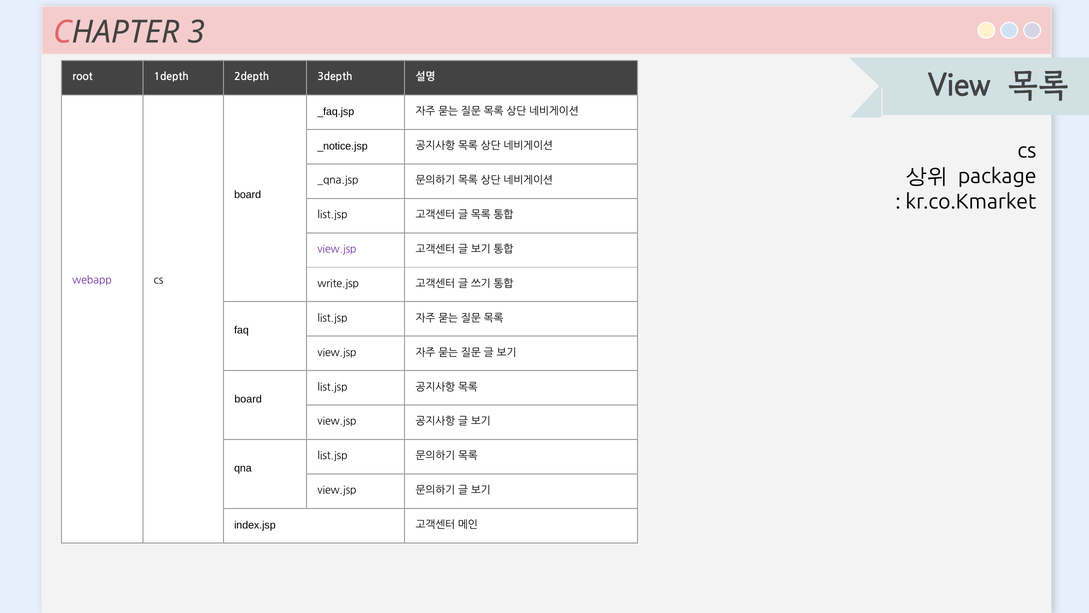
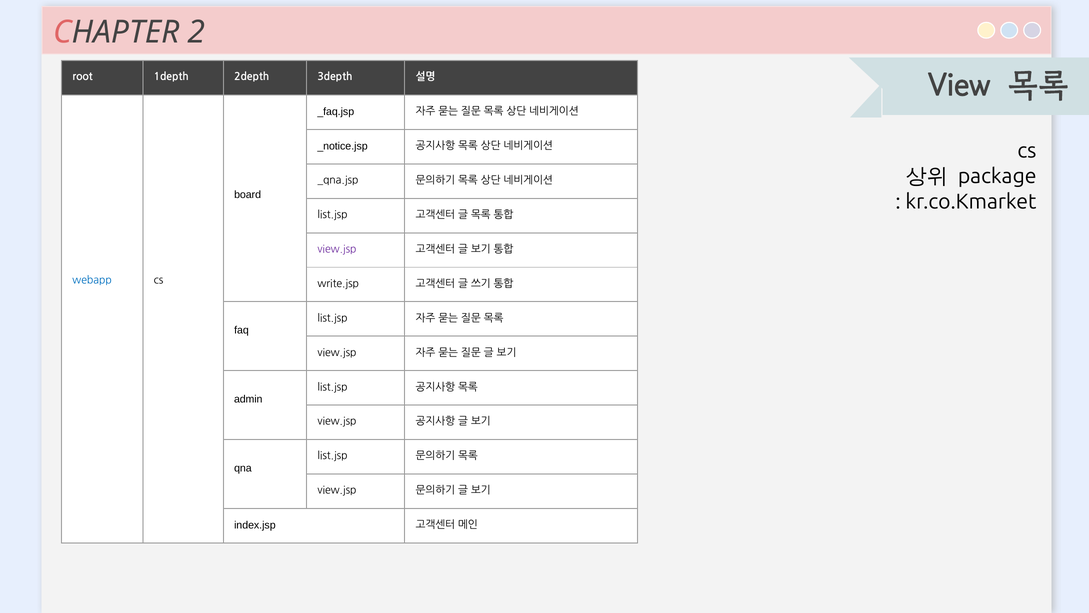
3: 3 -> 2 (196, 32)
webapp colour: purple -> blue (92, 280)
board: board -> admin (248, 399)
